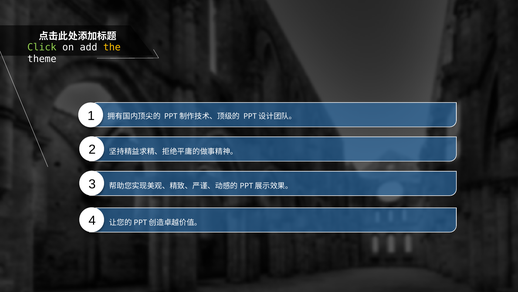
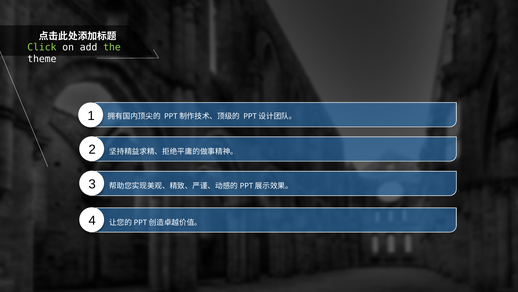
the colour: yellow -> light green (112, 47)
